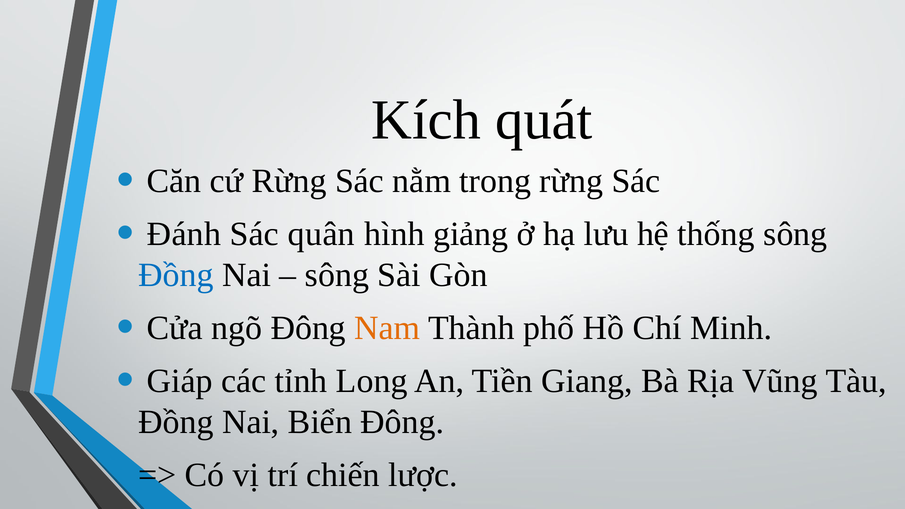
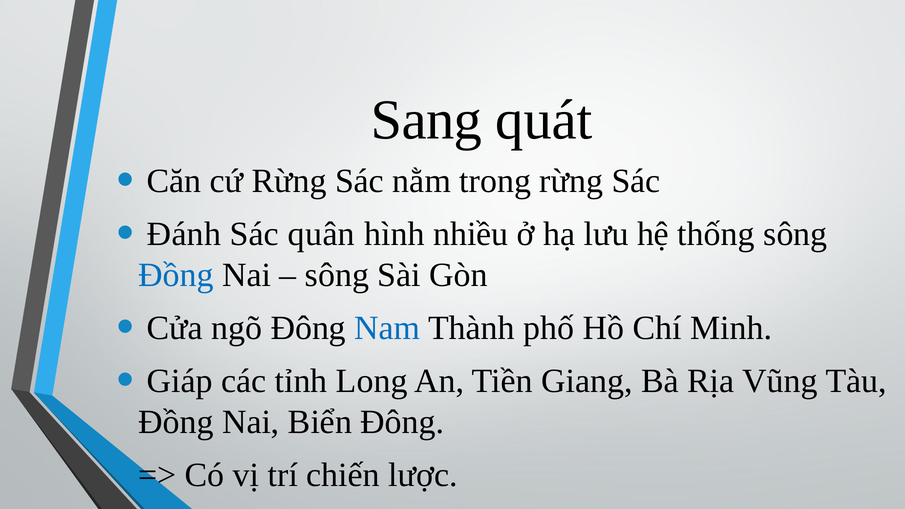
Kích: Kích -> Sang (427, 120)
giảng: giảng -> nhiều (471, 234)
Nam colour: orange -> blue (387, 328)
